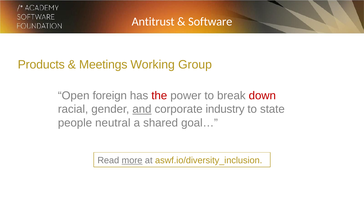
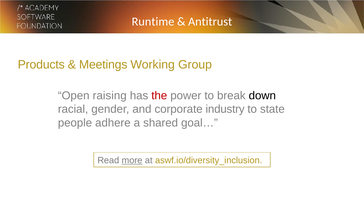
Antitrust: Antitrust -> Runtime (153, 22)
Software: Software -> Antitrust (210, 22)
foreign: foreign -> raising (110, 95)
down colour: red -> black (262, 95)
and underline: present -> none (142, 109)
neutral: neutral -> adhere (113, 123)
